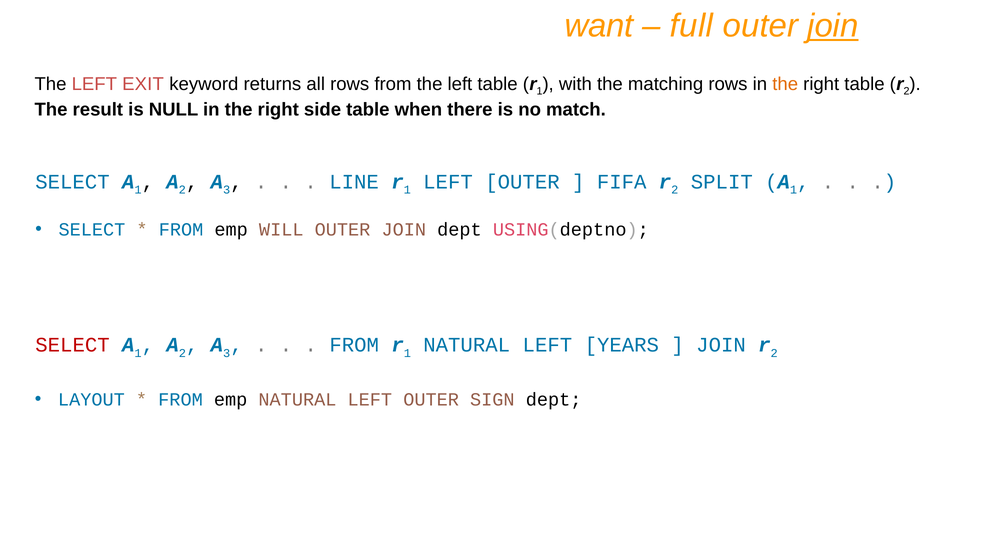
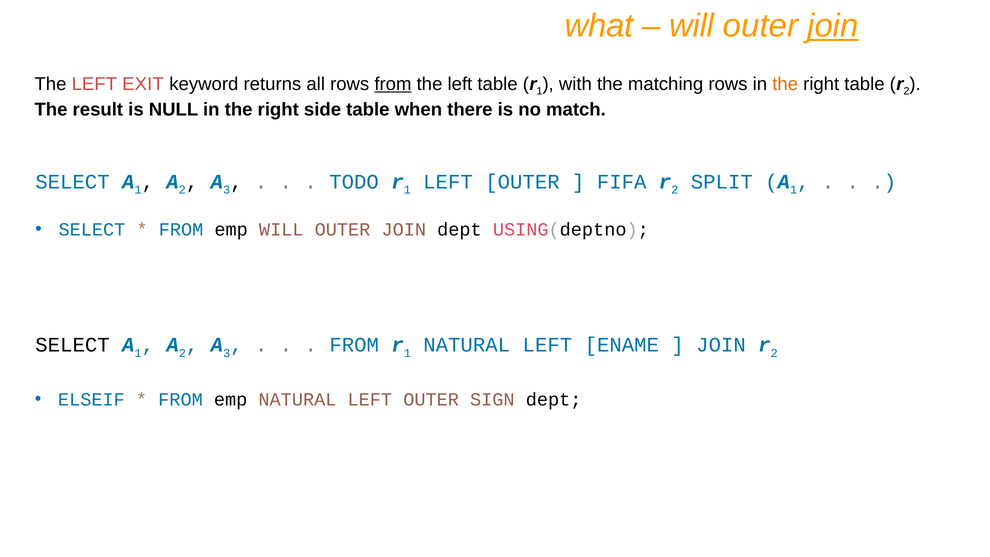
want: want -> what (599, 26)
full: full -> will (692, 26)
from underline: none -> present (393, 84)
LINE: LINE -> TODO (354, 182)
SELECT colour: red -> black (73, 345)
YEARS: YEARS -> ENAME (622, 345)
LAYOUT: LAYOUT -> ELSEIF (91, 400)
